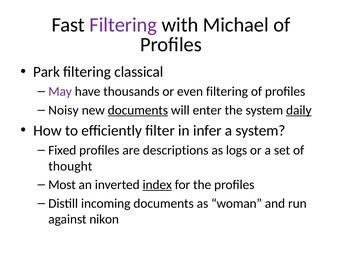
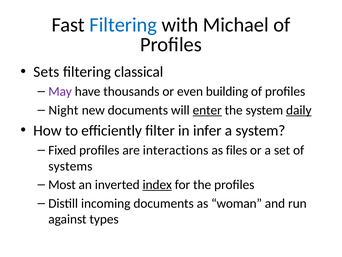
Filtering colour: purple -> blue (123, 25)
Park: Park -> Sets (46, 72)
even filtering: filtering -> building (227, 91)
Noisy: Noisy -> Night (63, 110)
documents underline: present -> none (138, 110)
enter underline: none -> present (207, 110)
descriptions: descriptions -> interactions (176, 150)
logs: logs -> files (237, 150)
thought: thought -> systems (70, 166)
nikon: nikon -> types (104, 219)
